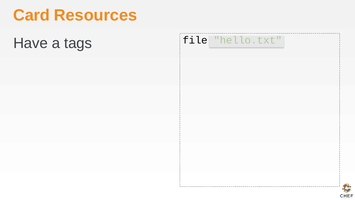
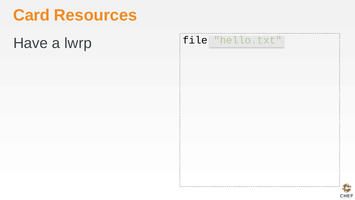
tags: tags -> lwrp (78, 43)
